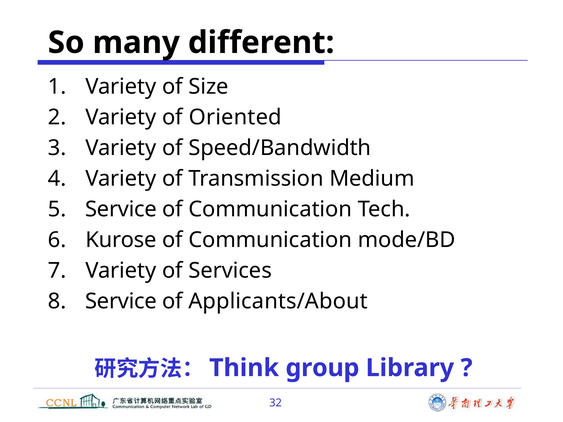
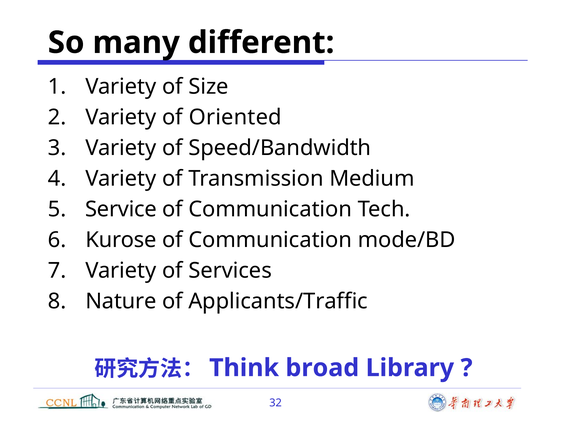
Service: Service -> Nature (121, 302)
Applicants/About: Applicants/About -> Applicants/Traffic (278, 302)
group: group -> broad (322, 368)
